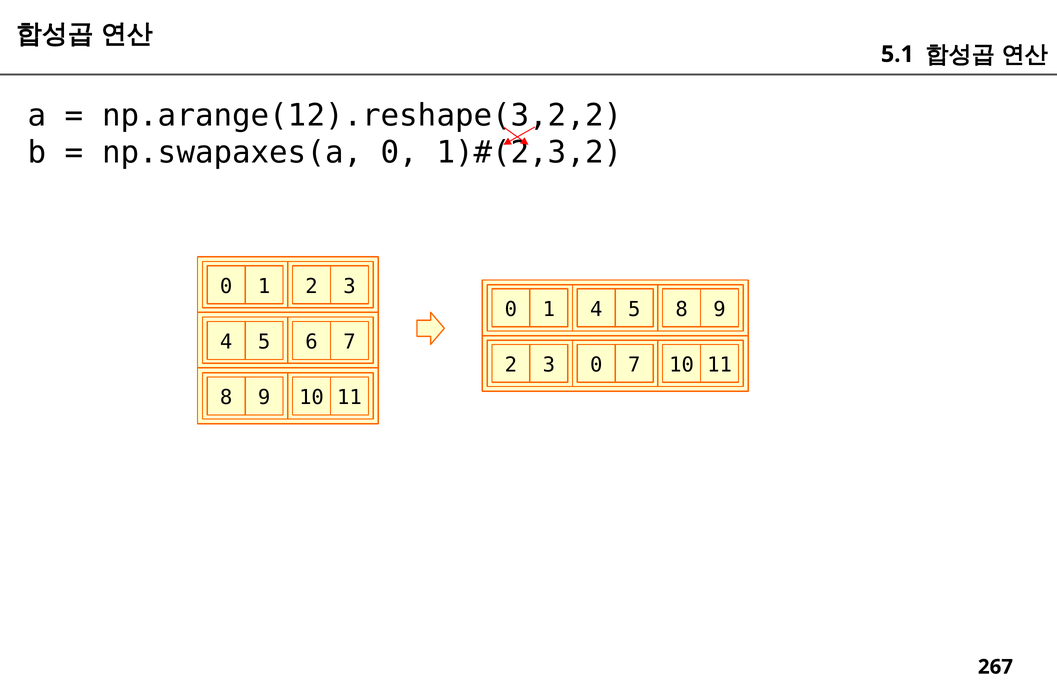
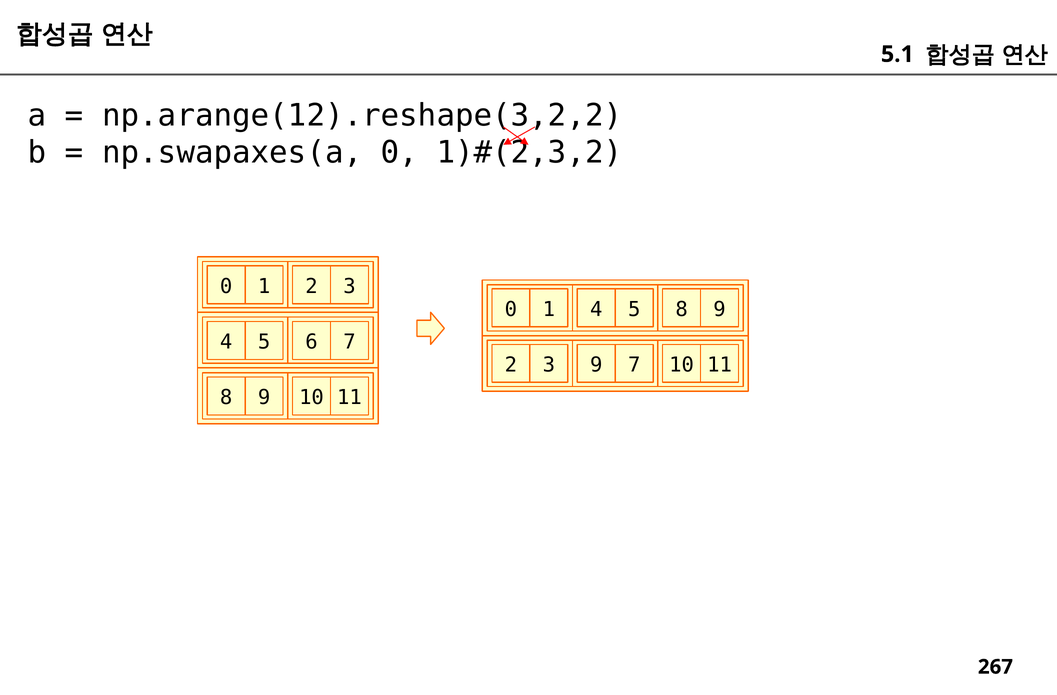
3 0: 0 -> 9 (596, 364)
